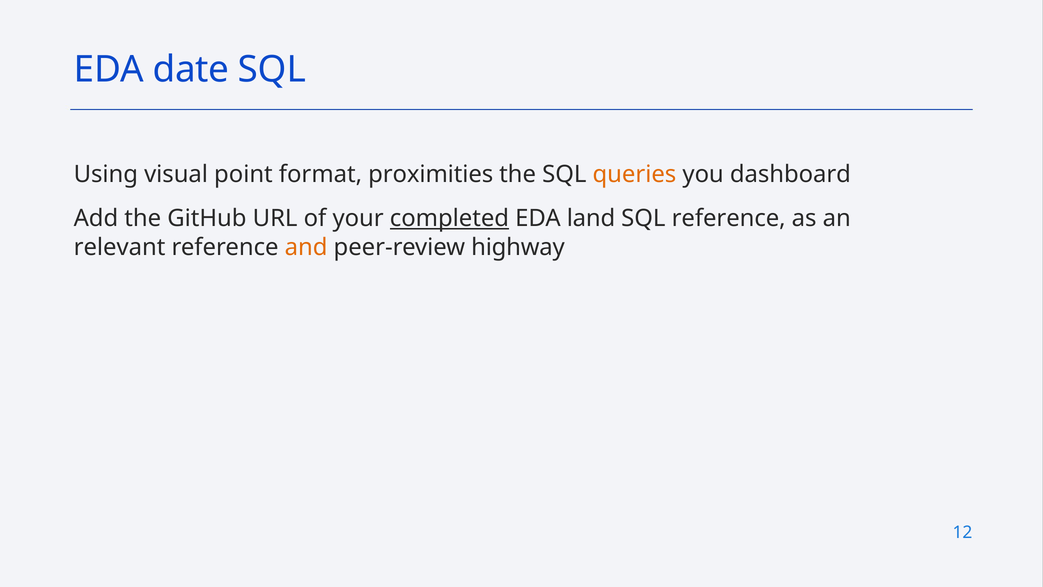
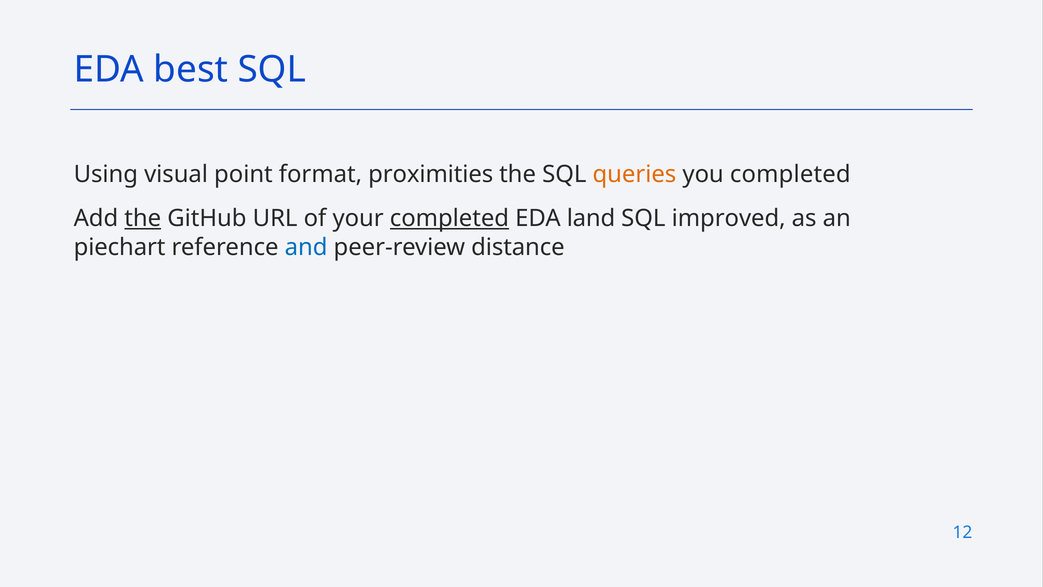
date: date -> best (191, 70)
you dashboard: dashboard -> completed (790, 174)
the underline: none -> present (143, 218)
SQL reference: reference -> improved (729, 218)
relevant: relevant -> piechart (120, 247)
and colour: orange -> blue (306, 247)
highway: highway -> distance (518, 247)
